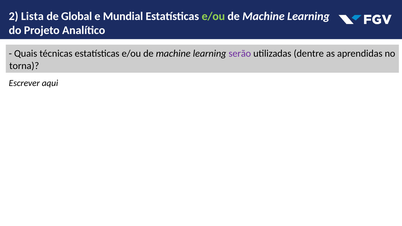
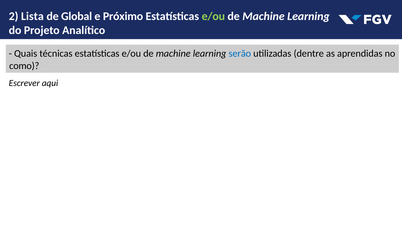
Mundial: Mundial -> Próximo (123, 16)
serão colour: purple -> blue (240, 53)
torna: torna -> como (24, 66)
